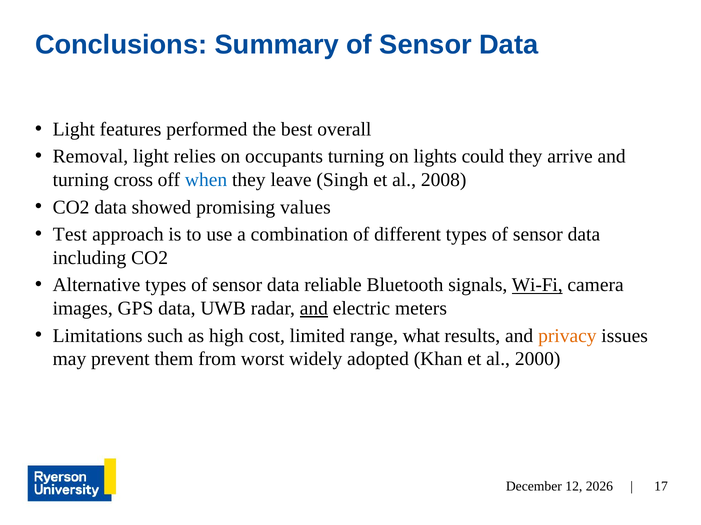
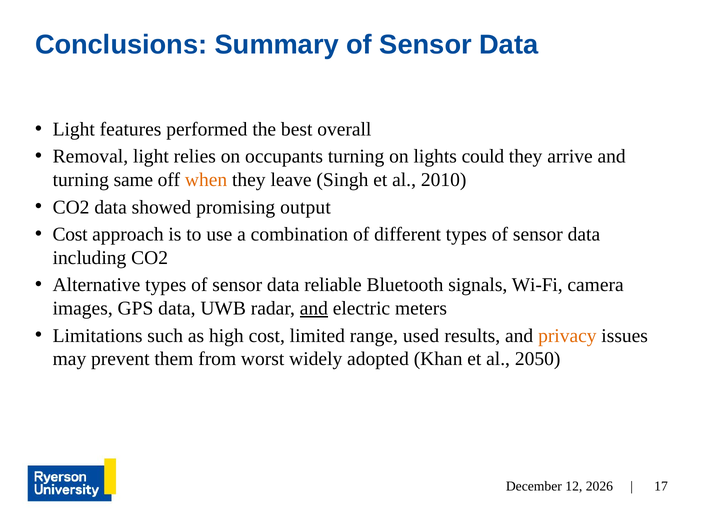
cross: cross -> same (133, 180)
when colour: blue -> orange (206, 180)
2008: 2008 -> 2010 (444, 180)
values: values -> output (305, 207)
Test: Test -> Cost (70, 235)
Wi-Fi underline: present -> none (537, 285)
what: what -> used (421, 336)
2000: 2000 -> 2050 (538, 360)
